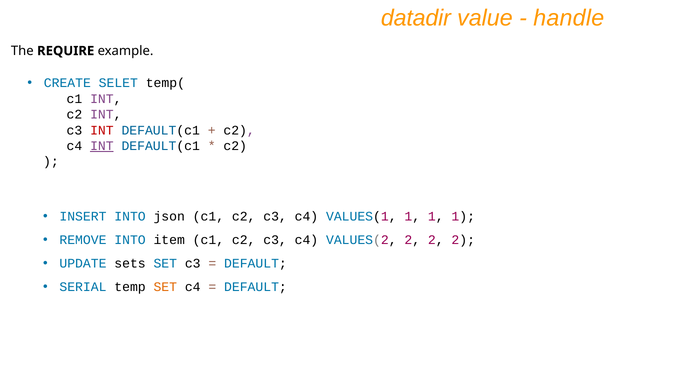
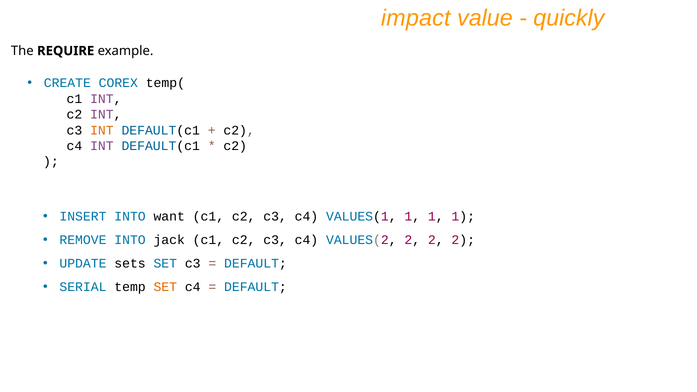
datadir: datadir -> impact (416, 18)
handle: handle -> quickly (569, 18)
SELET: SELET -> COREX (118, 83)
INT colour: red -> orange (102, 130)
INT underline: present -> none (102, 146)
json: json -> want (169, 216)
item: item -> jack (169, 240)
